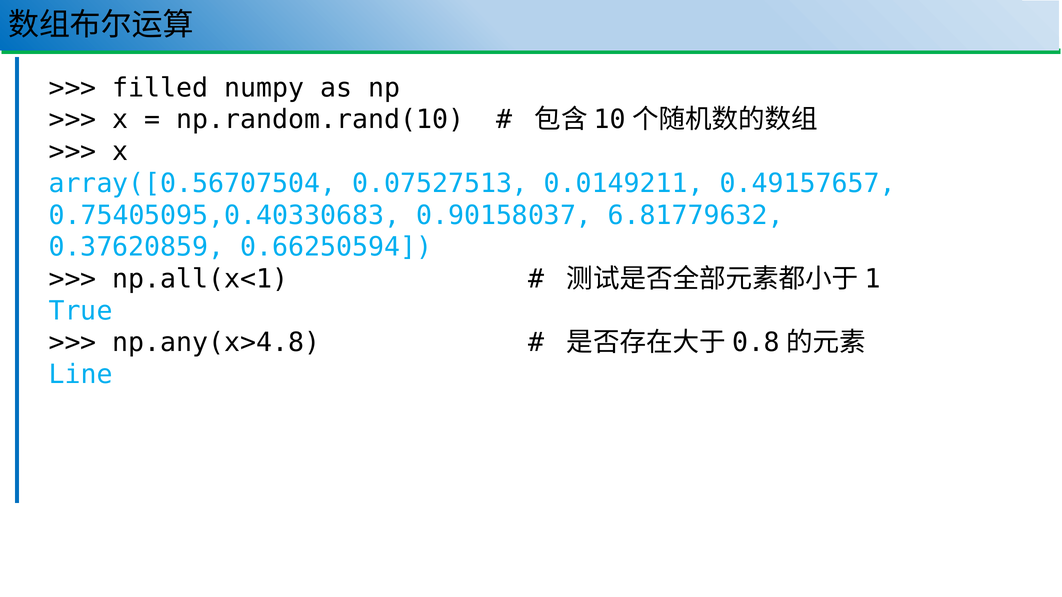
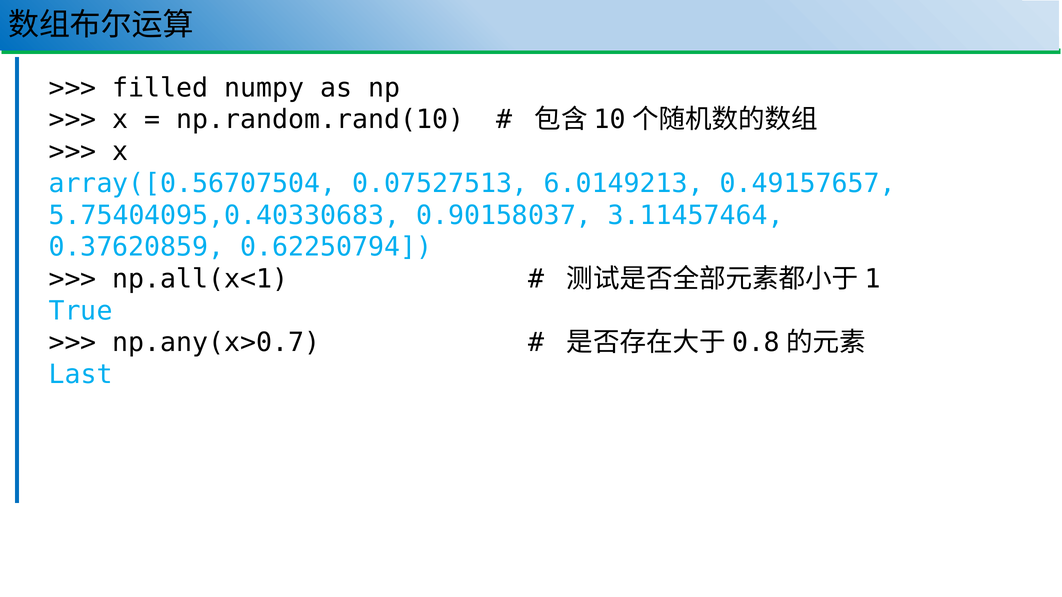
0.0149211: 0.0149211 -> 6.0149213 (624, 184)
0.75405095,0.40330683: 0.75405095,0.40330683 -> 5.75404095,0.40330683 (224, 215)
6.81779632: 6.81779632 -> 3.11457464 (696, 215)
0.66250594: 0.66250594 -> 0.62250794 (336, 247)
np.any(x>4.8: np.any(x>4.8 -> np.any(x>0.7 (216, 343)
Line: Line -> Last (81, 375)
